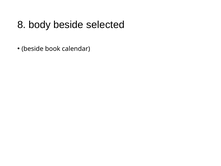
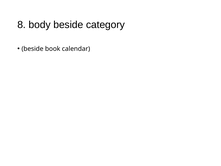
selected: selected -> category (105, 25)
